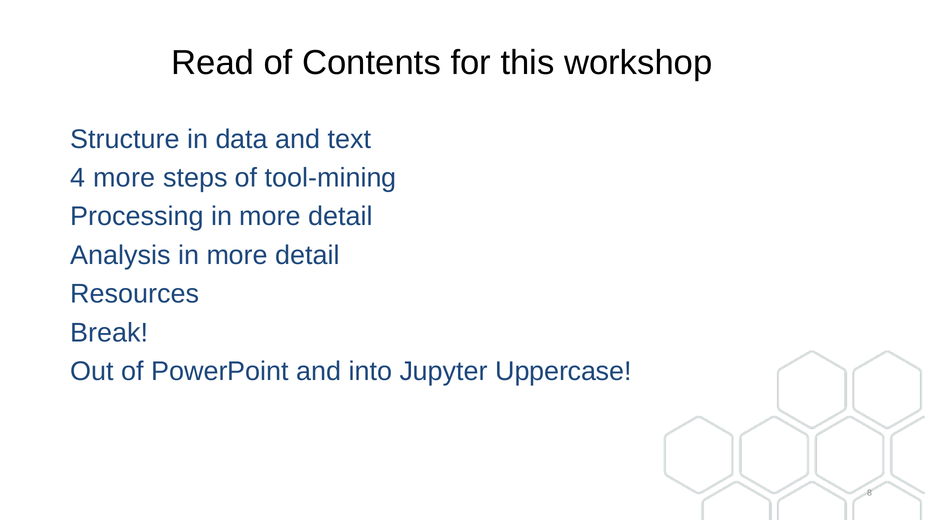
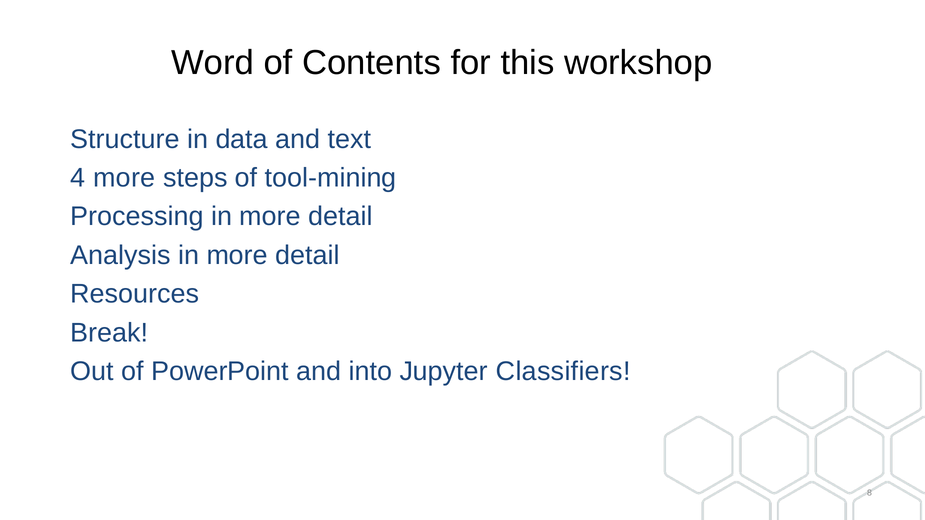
Read: Read -> Word (213, 63)
Uppercase: Uppercase -> Classifiers (563, 372)
